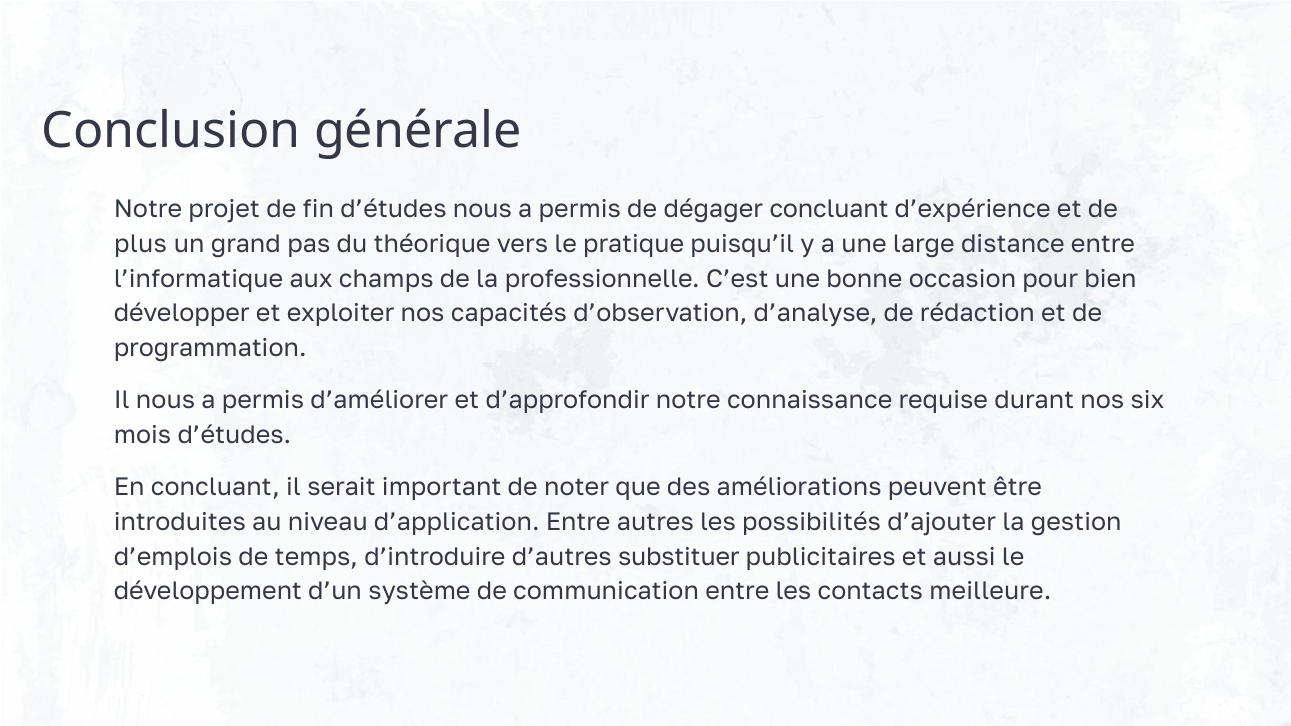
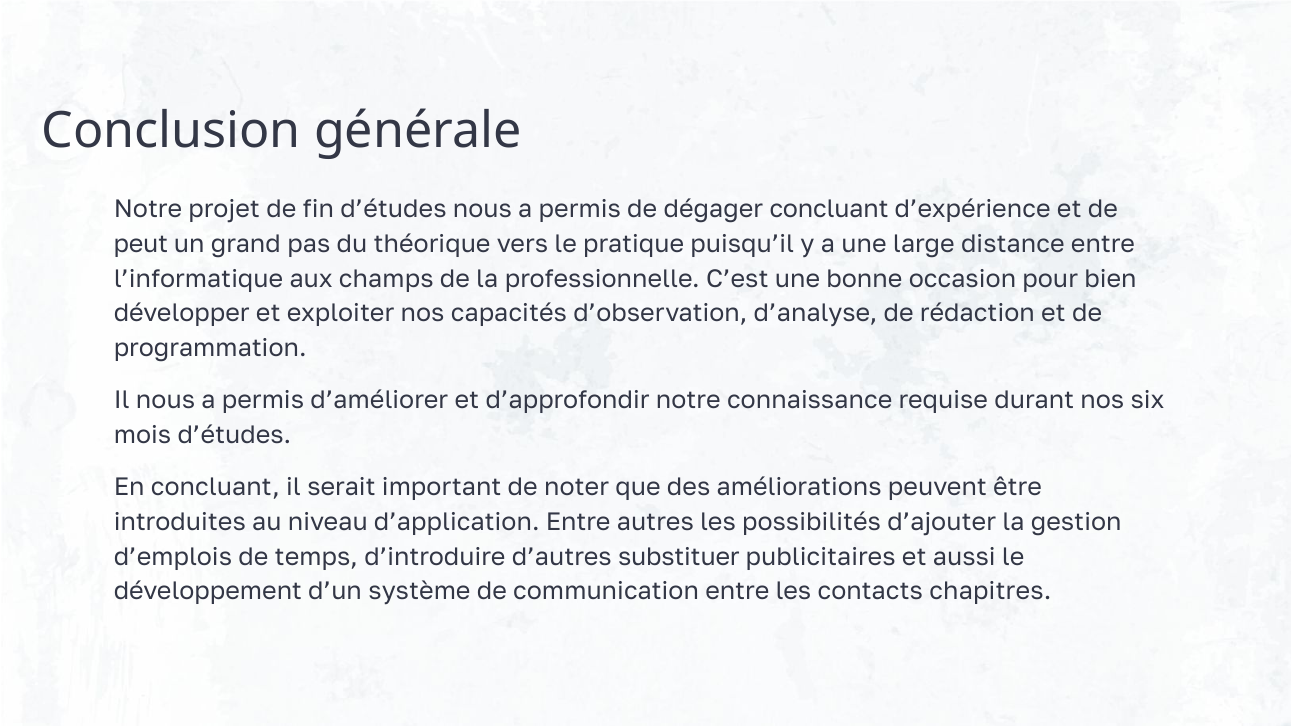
plus: plus -> peut (141, 244)
meilleure: meilleure -> chapitres (990, 592)
